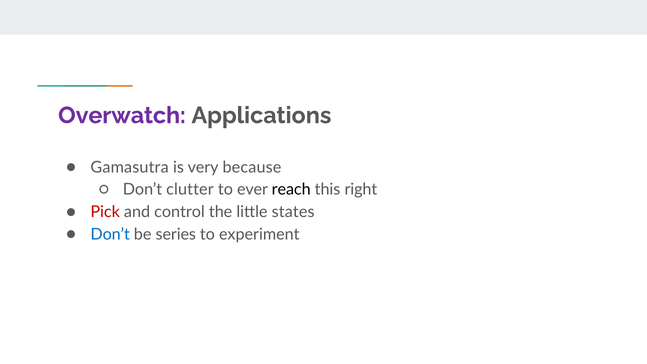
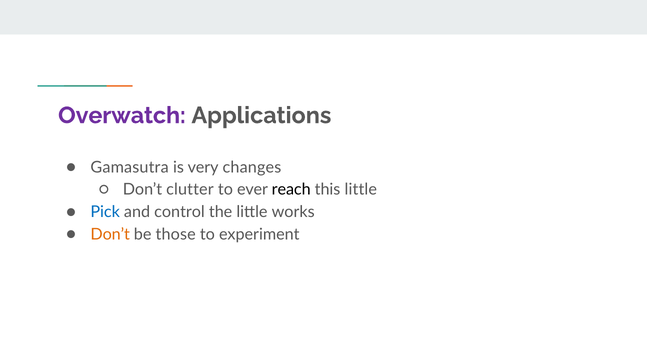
because: because -> changes (252, 167)
this right: right -> little (361, 190)
Pick colour: red -> blue (105, 212)
states: states -> works (293, 212)
Don’t colour: blue -> orange (110, 234)
series: series -> those (176, 234)
